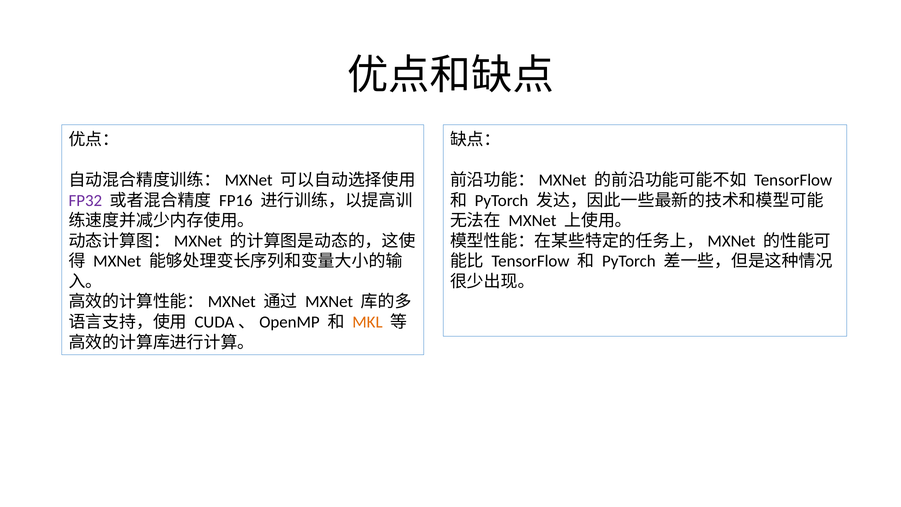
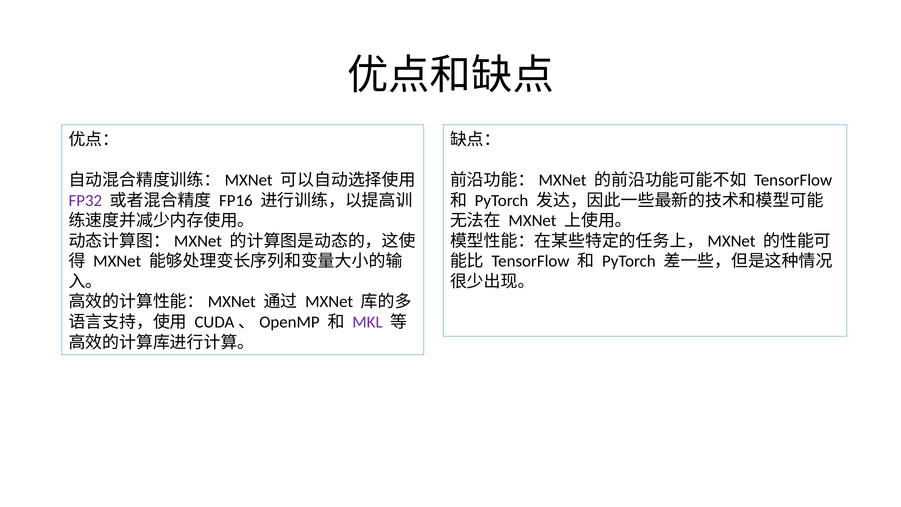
MKL colour: orange -> purple (367, 322)
